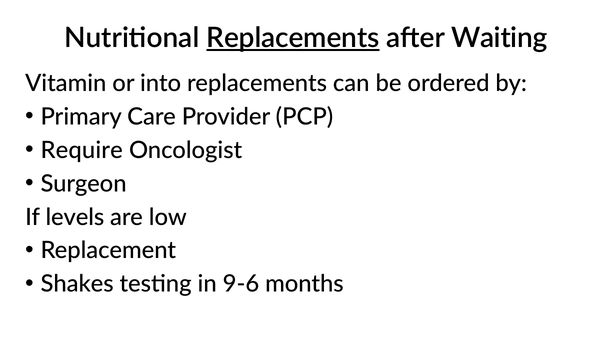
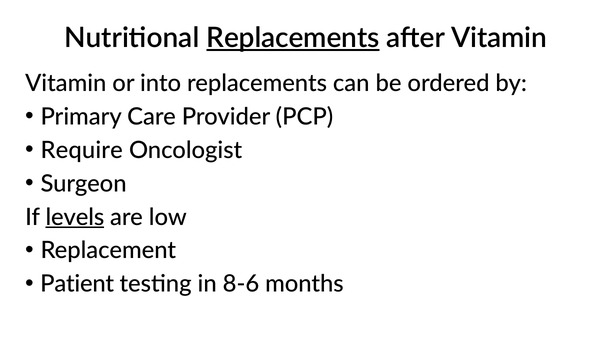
after Waiting: Waiting -> Vitamin (499, 38)
levels underline: none -> present (75, 217)
Shakes: Shakes -> Patient (77, 284)
9-6: 9-6 -> 8-6 (241, 284)
